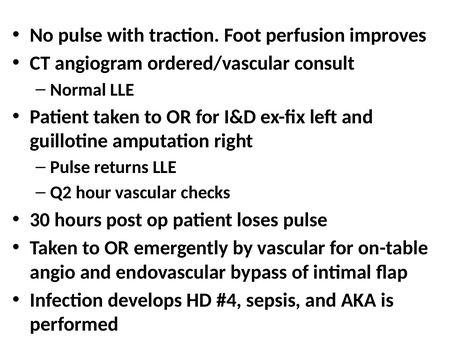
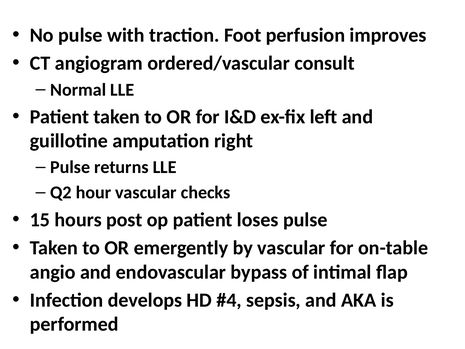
30: 30 -> 15 (40, 220)
